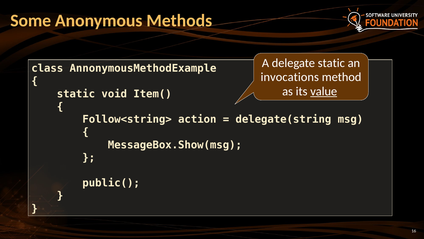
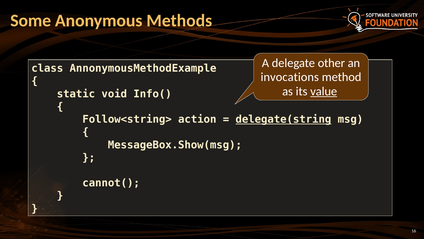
delegate static: static -> other (331, 63)
Item(: Item( -> Info( (153, 94)
delegate(string underline: none -> present (283, 119)
public(: public( -> cannot( (111, 183)
